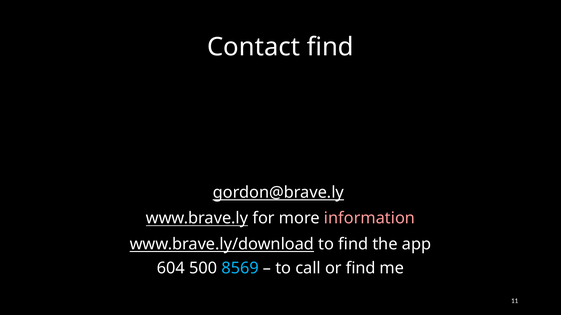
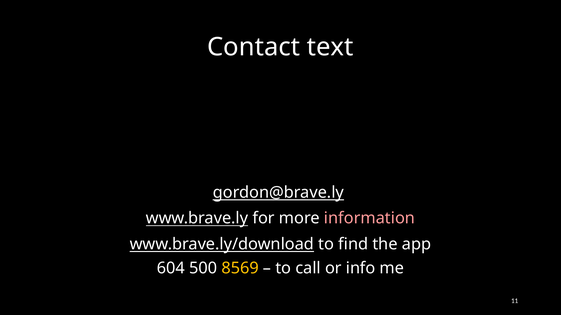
Contact find: find -> text (330, 47)
8569 colour: light blue -> yellow (240, 268)
or find: find -> info (361, 268)
